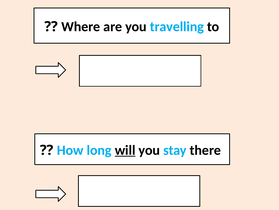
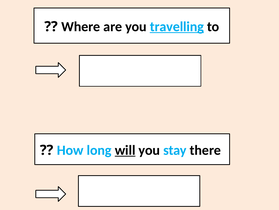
travelling underline: none -> present (177, 26)
